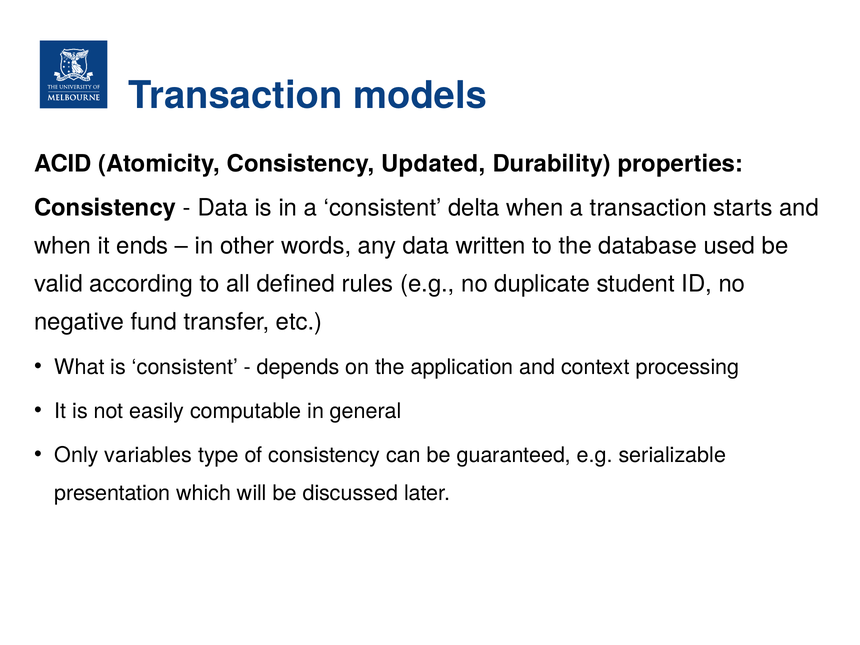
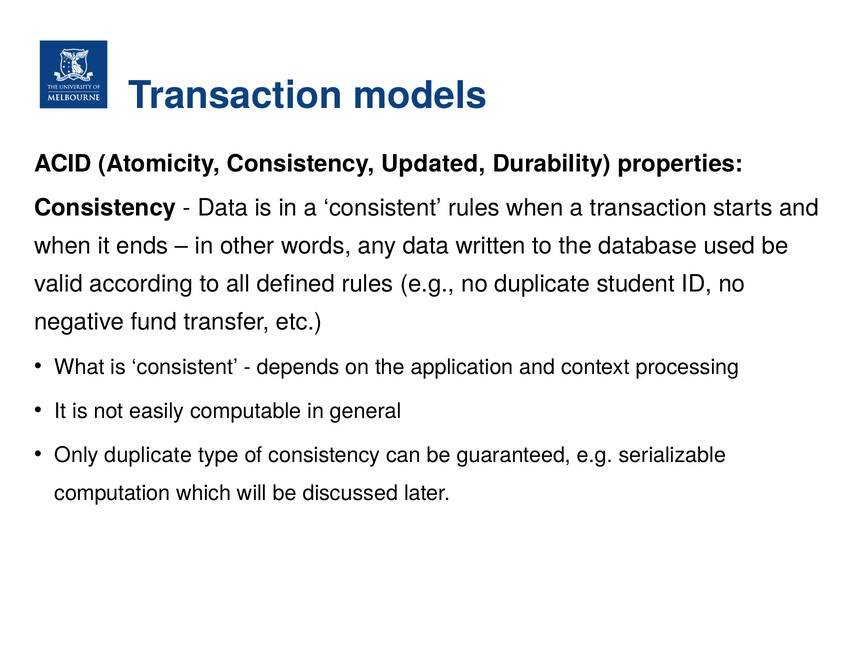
consistent delta: delta -> rules (474, 208)
Only variables: variables -> duplicate (148, 455)
presentation: presentation -> computation (112, 493)
